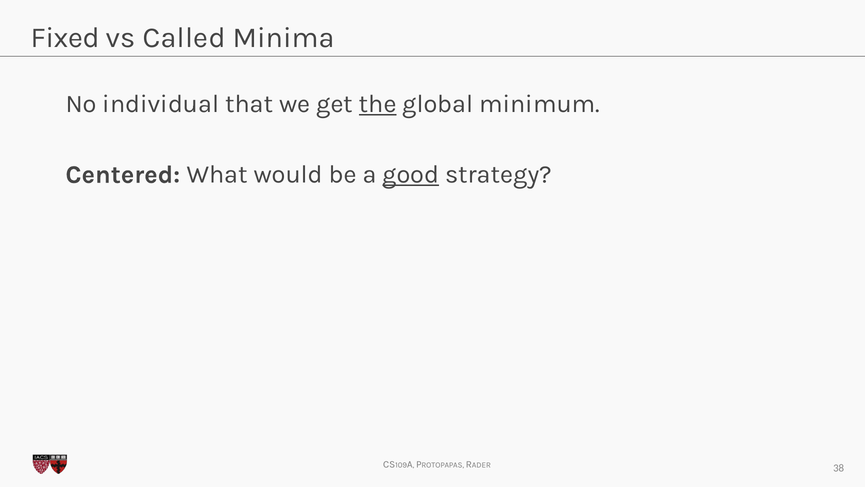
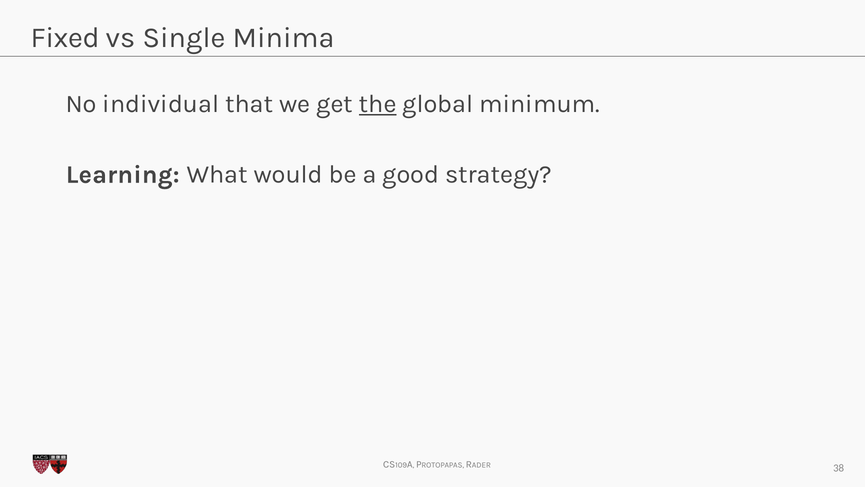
Called: Called -> Single (184, 38)
Centered: Centered -> Learning (123, 174)
good underline: present -> none (411, 174)
